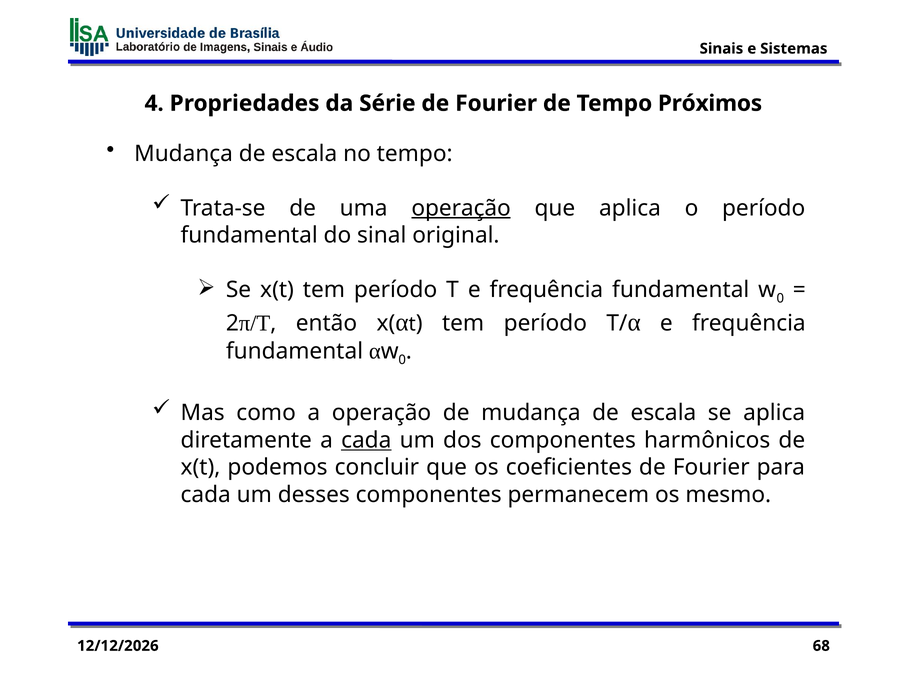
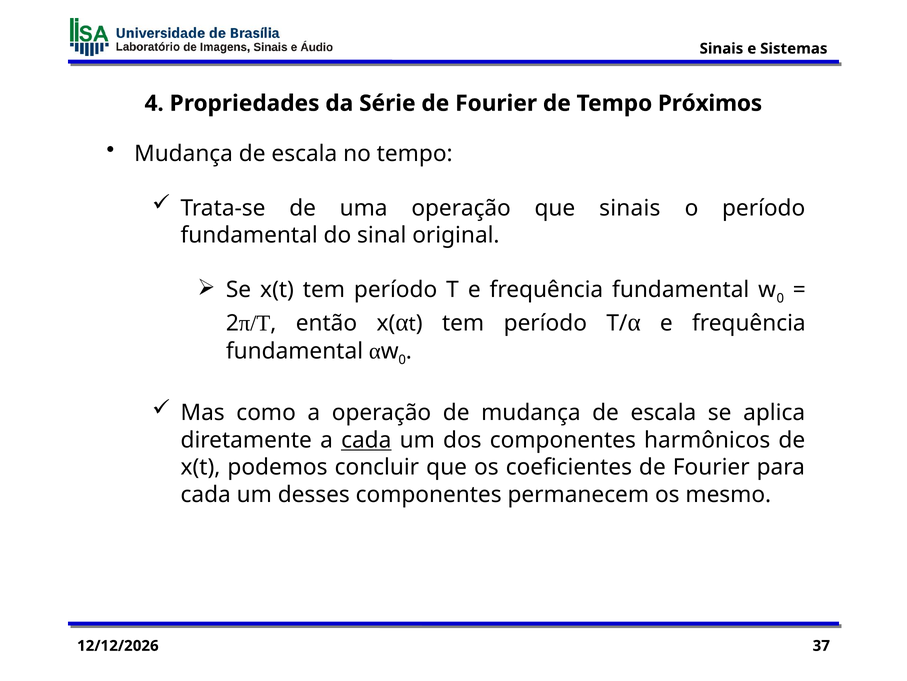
operação underline: present -> none (461, 208)
que aplica: aplica -> sinais (630, 208)
68: 68 -> 37 (821, 645)
